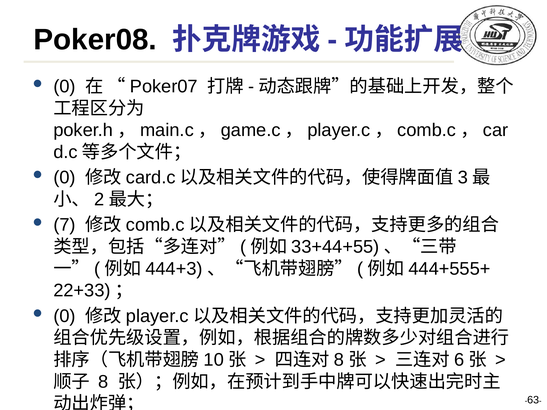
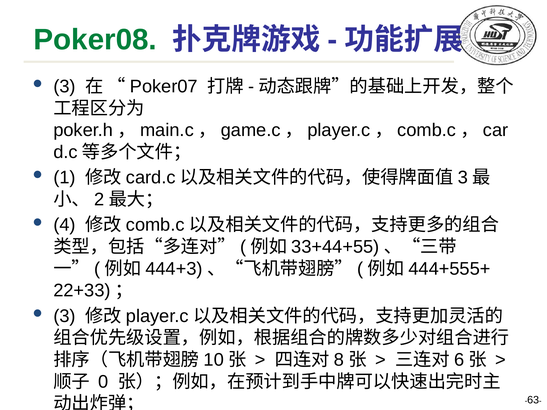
Poker08 colour: black -> green (95, 40)
0: 0 -> 3 (64, 87)
0: 0 -> 1 (64, 178)
7: 7 -> 4 (64, 225)
0: 0 -> 3 (64, 316)
8: 8 -> 0 (103, 382)
